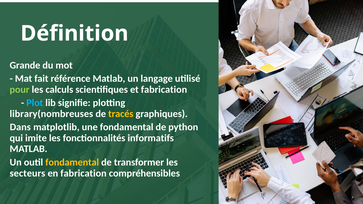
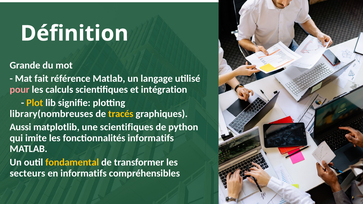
pour colour: light green -> pink (20, 90)
et fabrication: fabrication -> intégration (164, 90)
Plot colour: light blue -> yellow (35, 103)
Dans: Dans -> Aussi (20, 127)
une fondamental: fondamental -> scientifiques (127, 127)
en fabrication: fabrication -> informatifs (84, 173)
